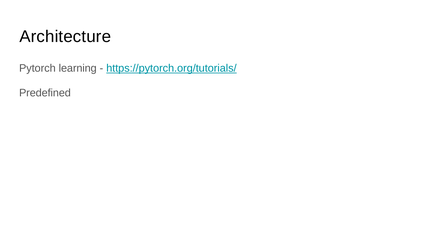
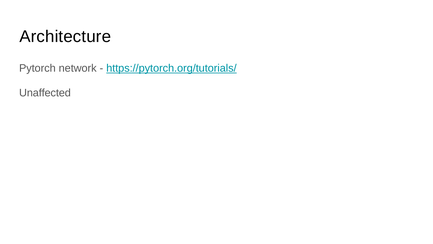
learning: learning -> network (78, 68)
Predefined: Predefined -> Unaffected (45, 93)
